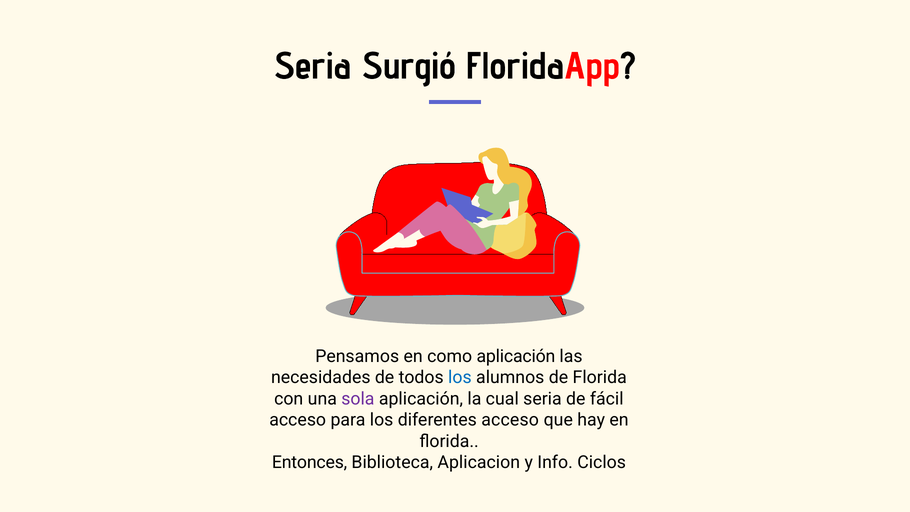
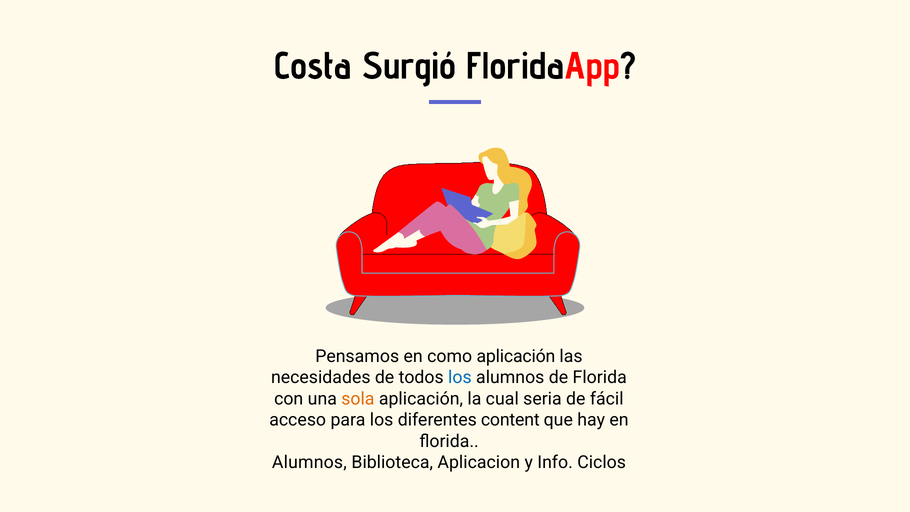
Seria: Seria -> Costa (313, 66)
sola colour: purple -> orange (358, 399)
diferentes acceso: acceso -> content (510, 420)
Entonces: Entonces -> Alumnos (309, 462)
